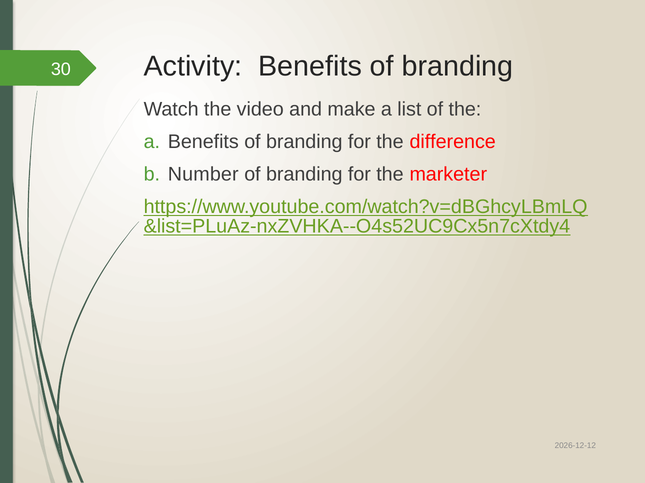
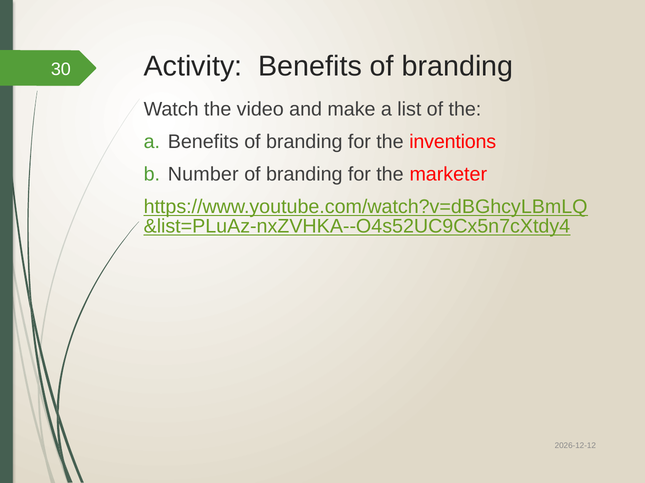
difference: difference -> inventions (453, 142)
